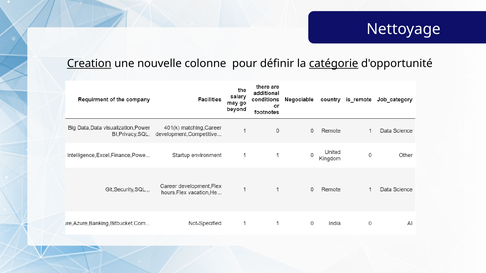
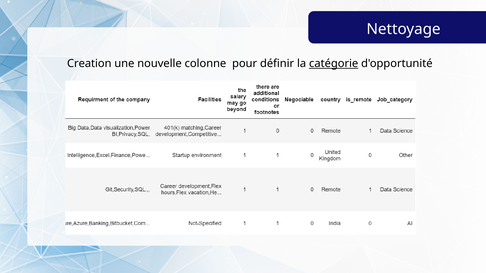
Creation underline: present -> none (89, 64)
